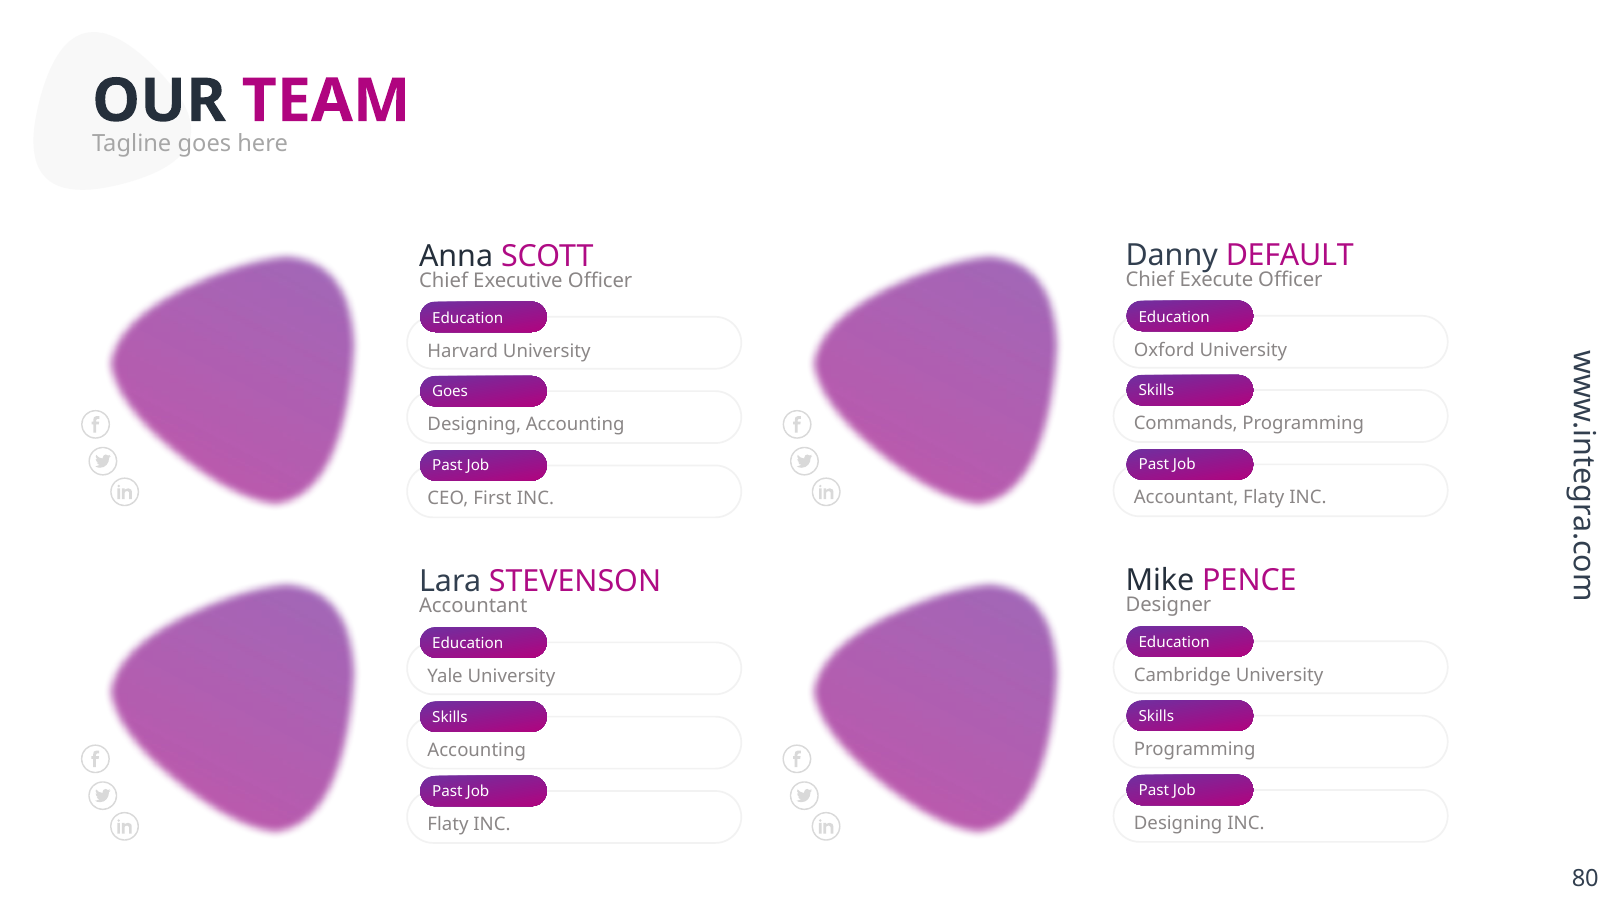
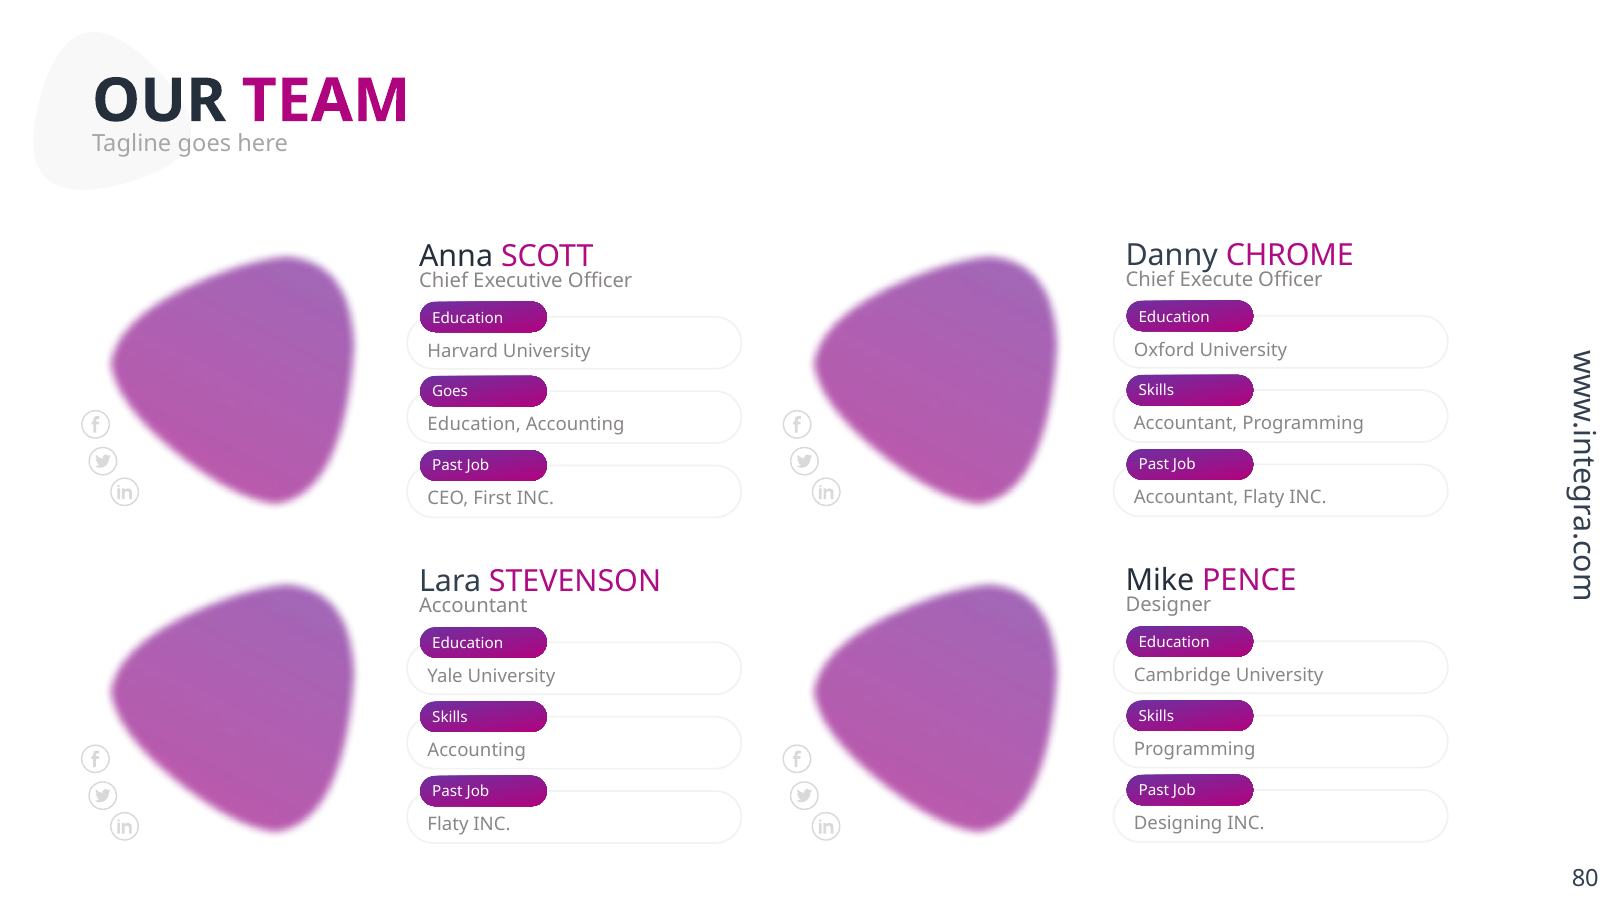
DEFAULT: DEFAULT -> CHROME (1290, 255)
Commands: Commands -> Accountant (1186, 424)
Designing: Designing -> Education (474, 425)
